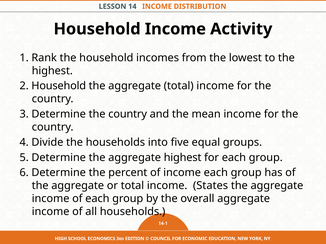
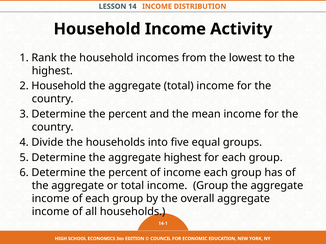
3 Determine the country: country -> percent (128, 114)
income States: States -> Group (211, 186)
